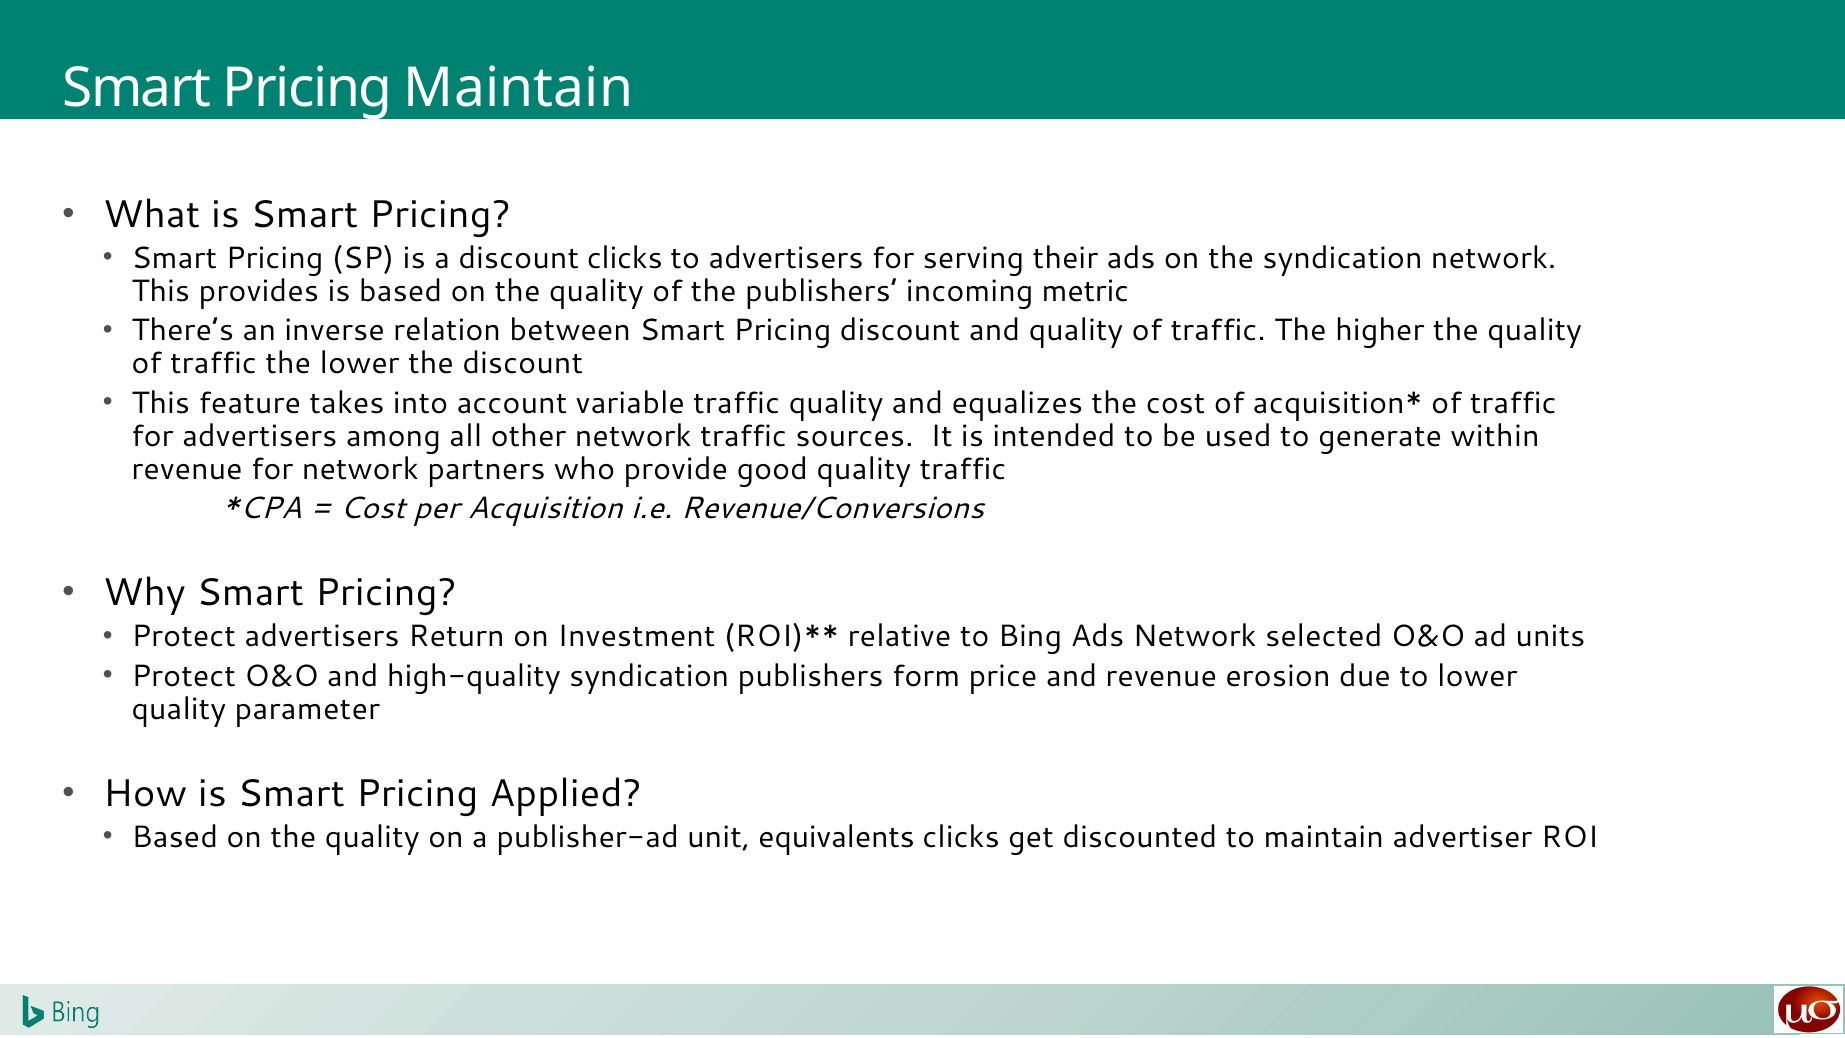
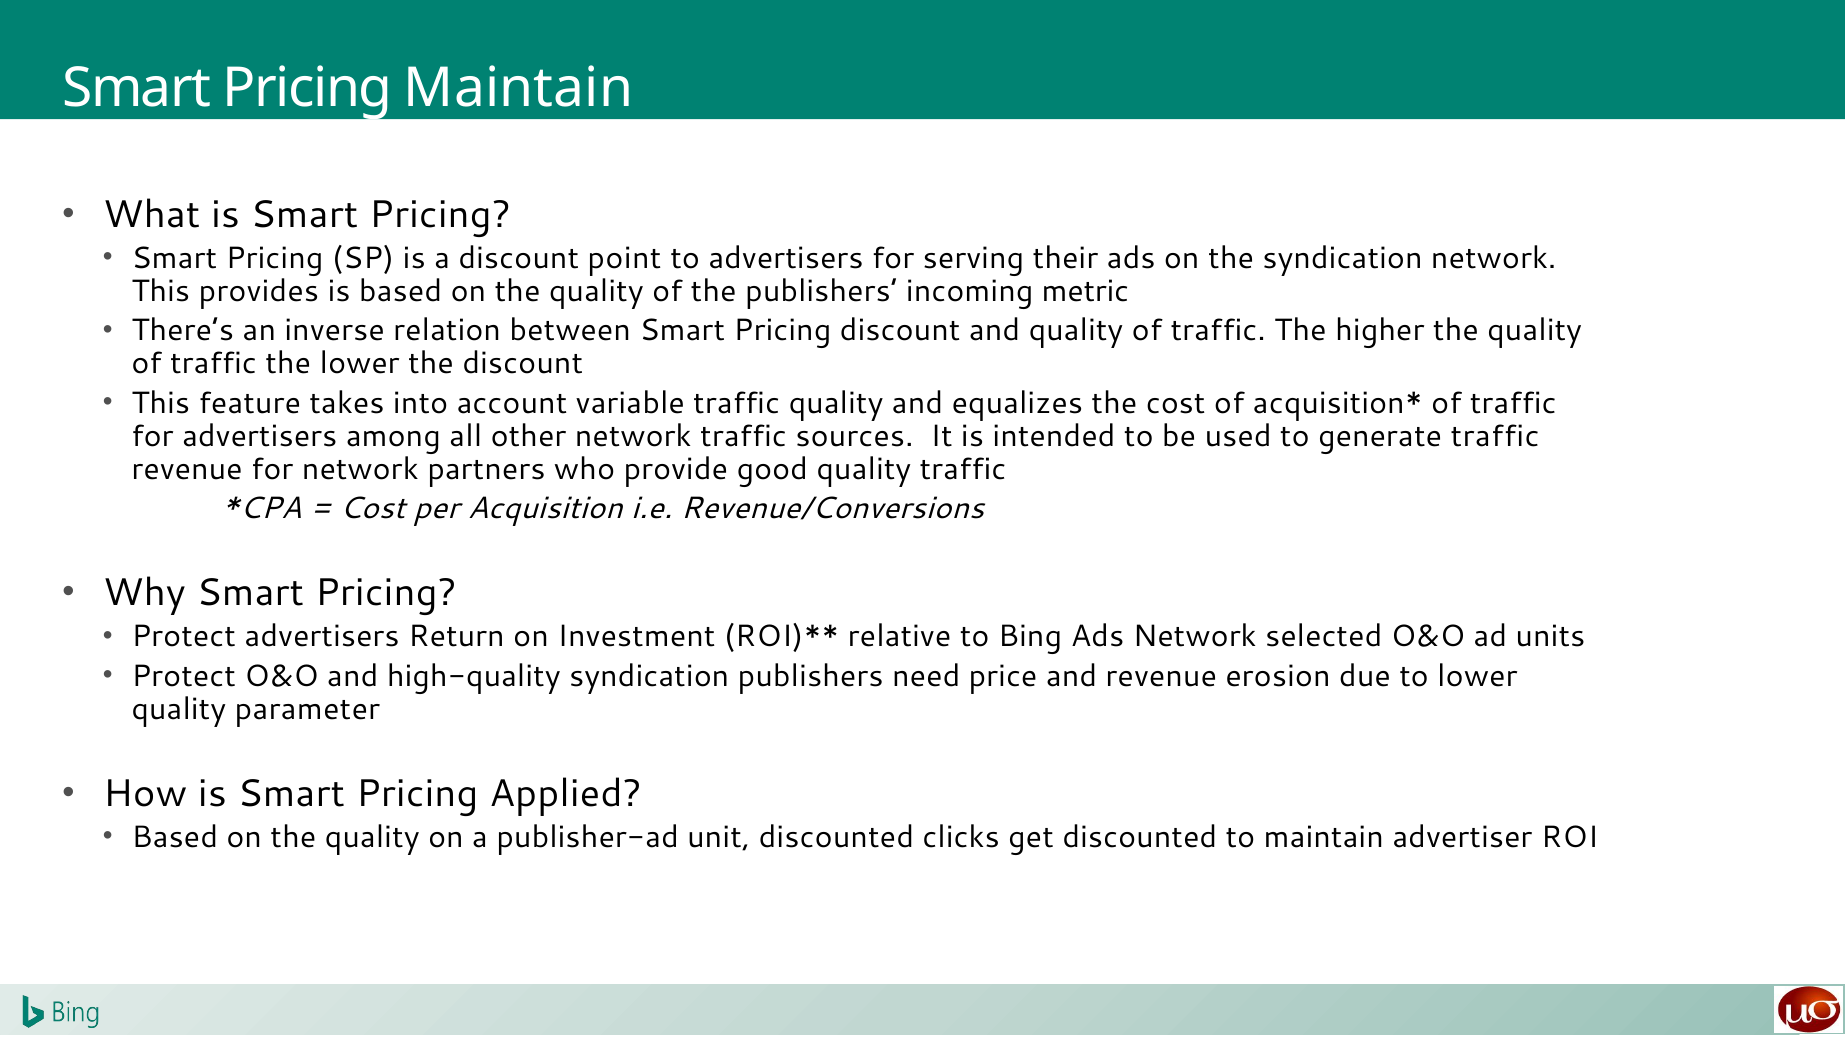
discount clicks: clicks -> point (625, 258)
generate within: within -> traffic (1495, 436)
form: form -> need (926, 676)
unit equivalents: equivalents -> discounted (836, 837)
